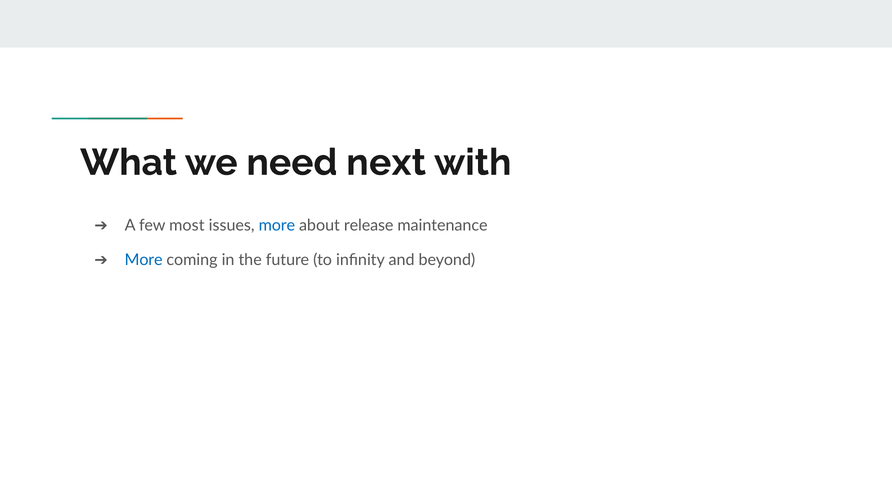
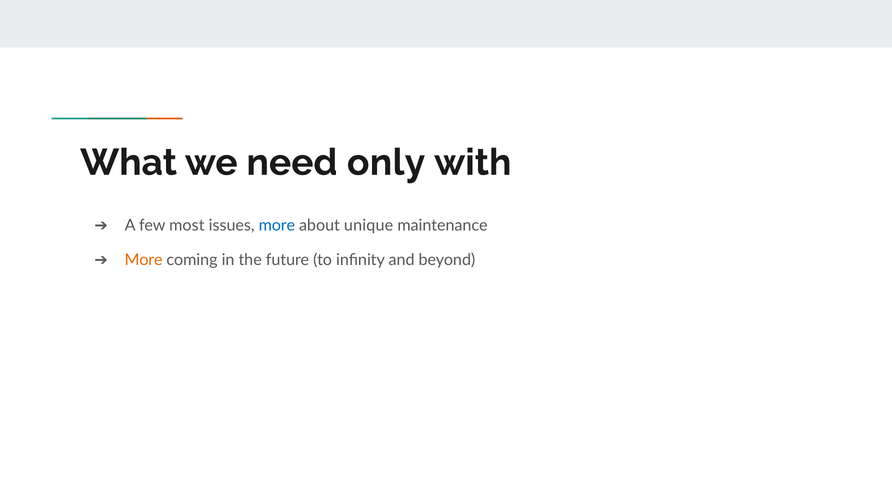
next: next -> only (386, 162)
release: release -> unique (369, 225)
More colour: blue -> orange (144, 260)
